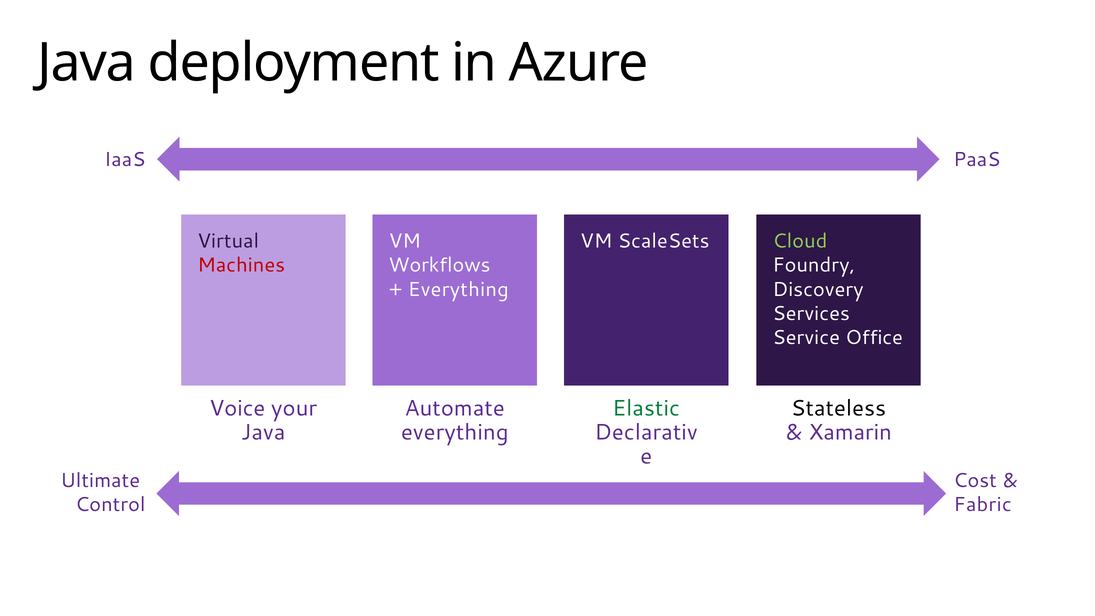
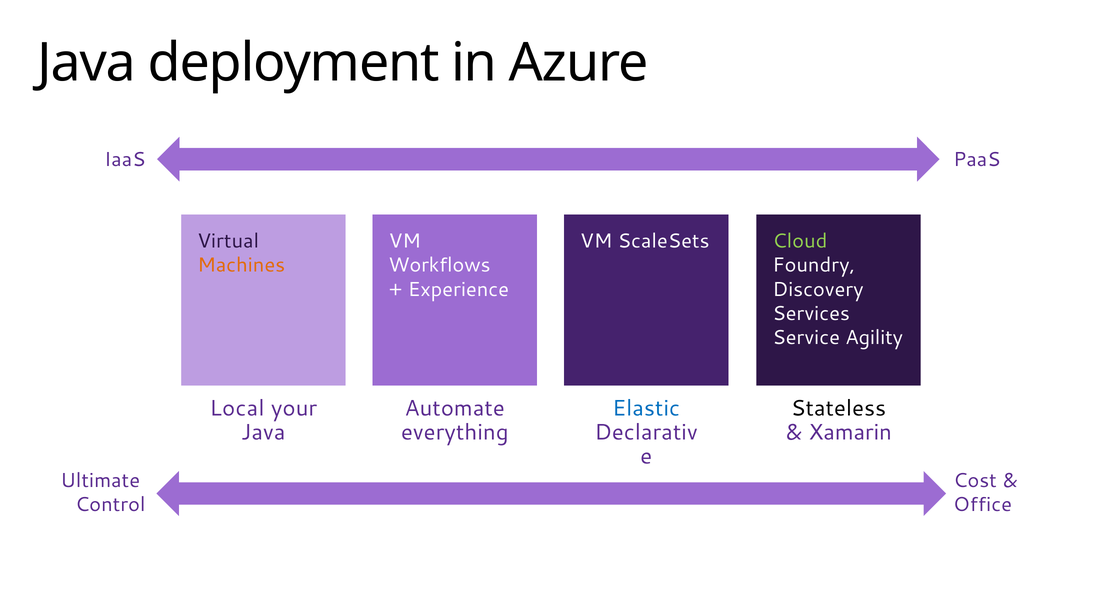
Machines colour: red -> orange (241, 265)
Everything: Everything -> Experience (458, 289)
Office: Office -> Agility (874, 338)
Voice: Voice -> Local (237, 408)
Elastic colour: green -> blue (646, 408)
Fabric: Fabric -> Office (983, 505)
